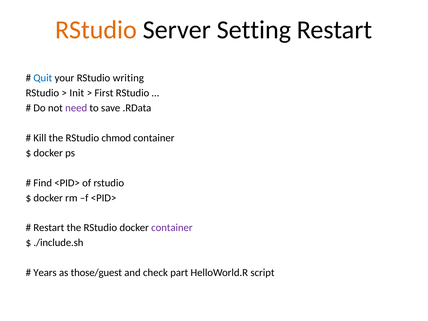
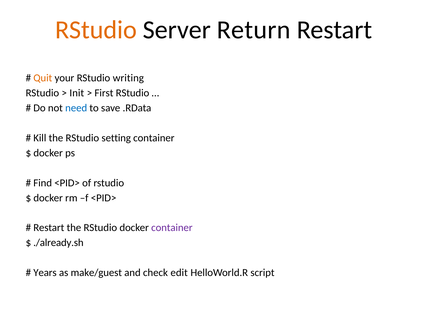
Setting: Setting -> Return (254, 30)
Quit colour: blue -> orange (43, 78)
need colour: purple -> blue (76, 108)
chmod: chmod -> setting (116, 138)
./include.sh: ./include.sh -> ./already.sh (58, 243)
those/guest: those/guest -> make/guest (96, 273)
part: part -> edit (179, 273)
